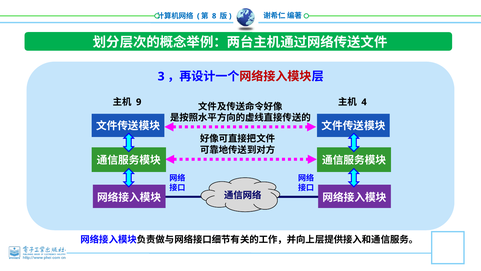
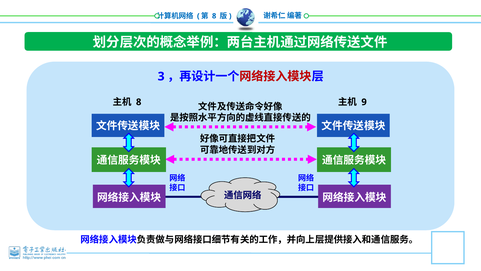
9: 9 -> 8 (139, 102)
4: 4 -> 9 (364, 102)
